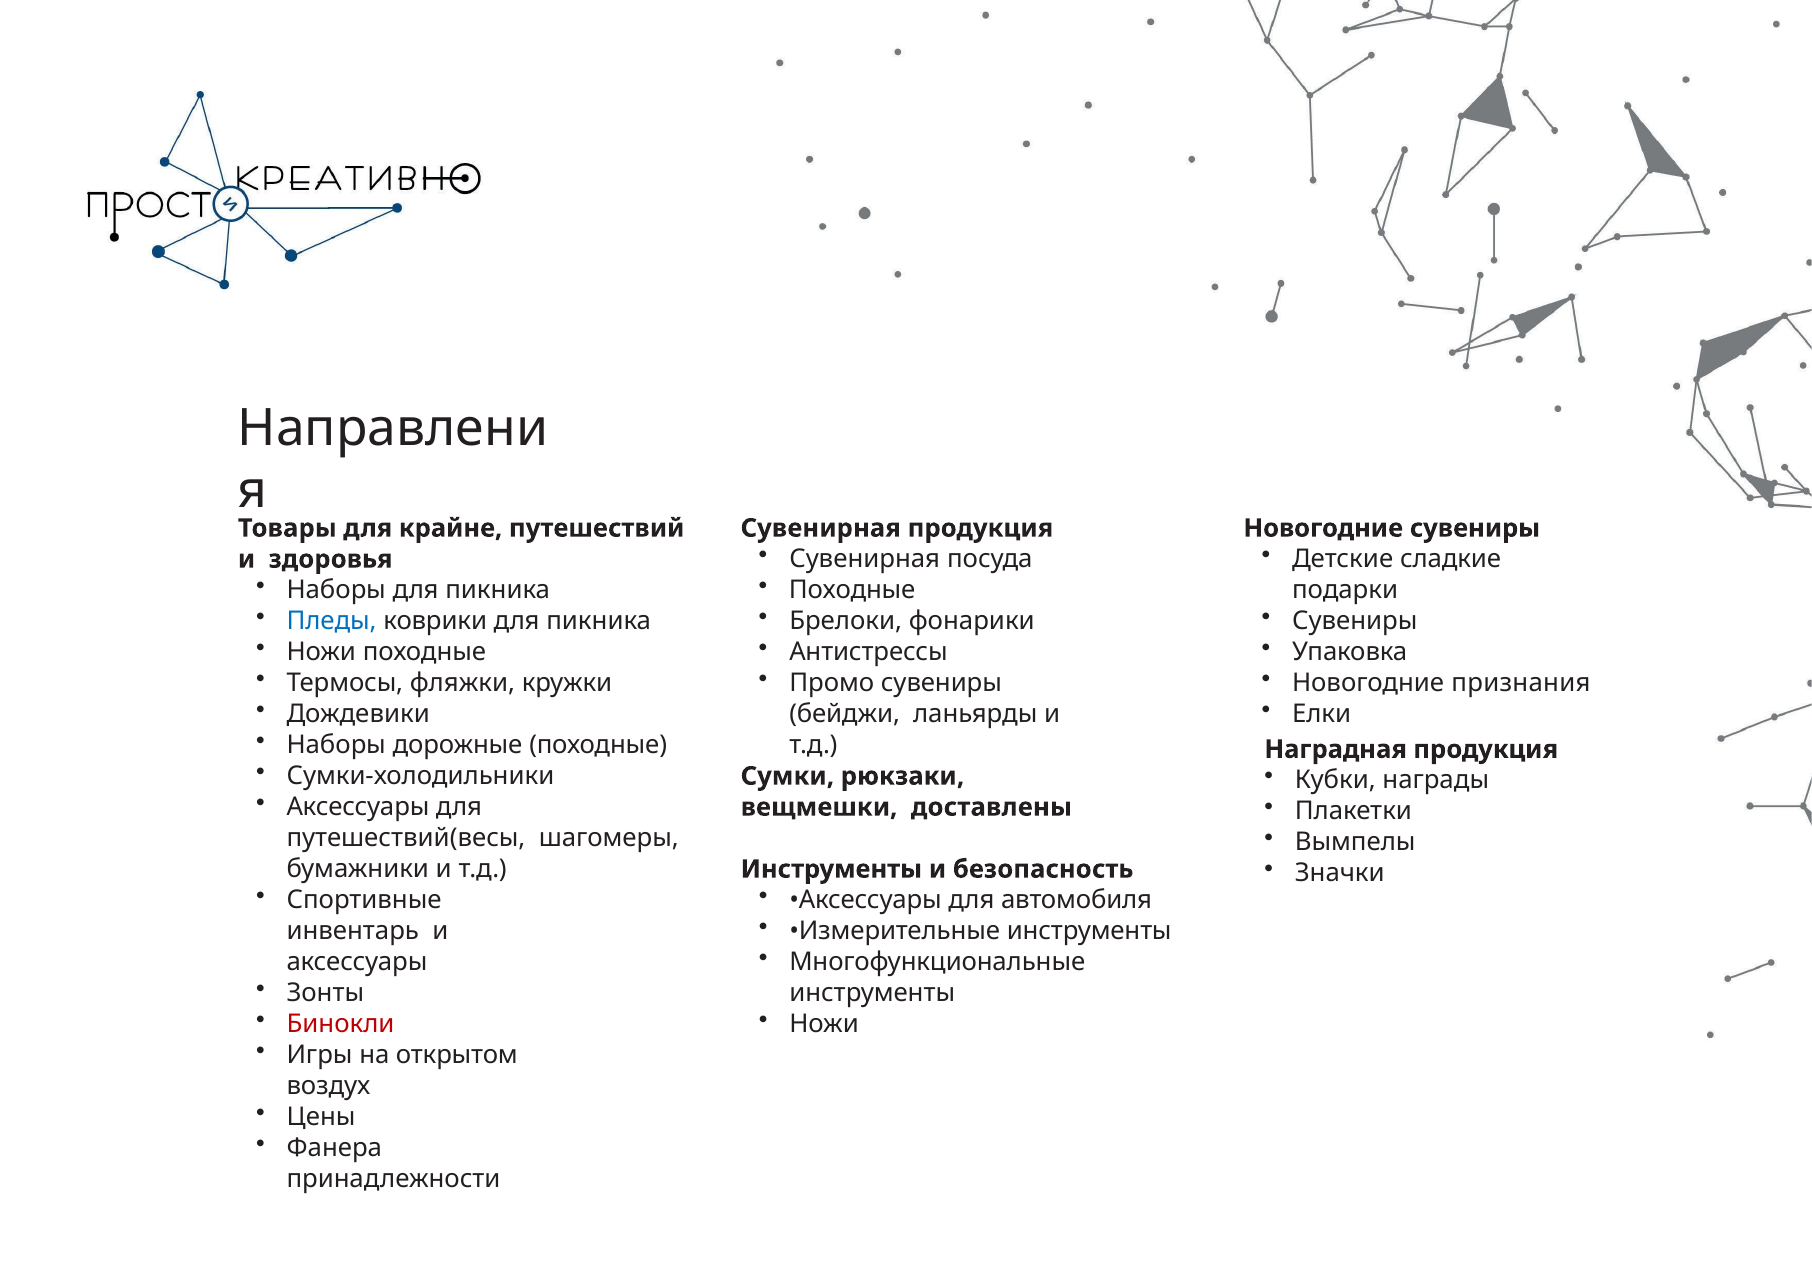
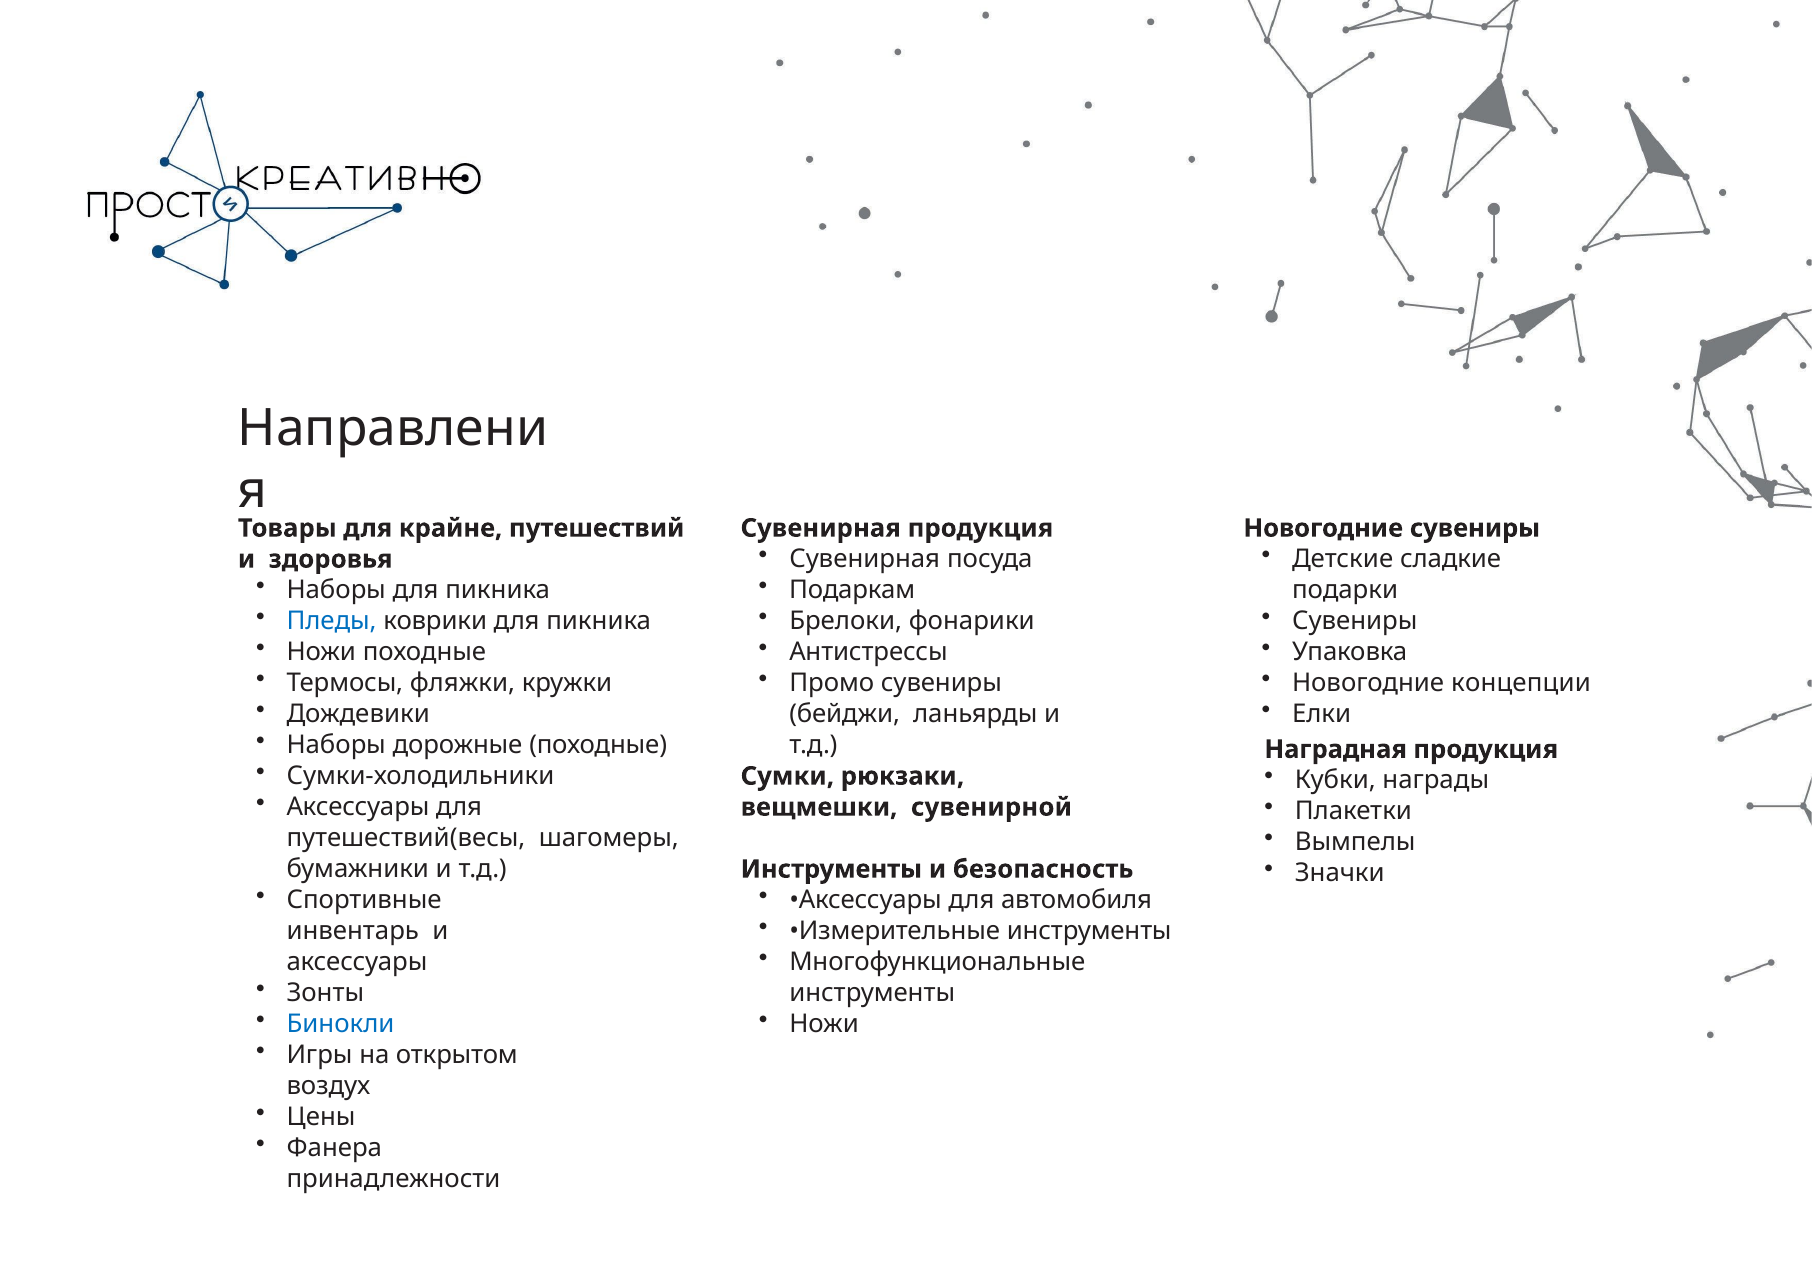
Походные: Походные -> Подаркам (852, 590)
признания: признания -> концепции (1521, 683)
доставлены: доставлены -> сувенирной (991, 807)
Бинокли colour: red -> blue (341, 1024)
